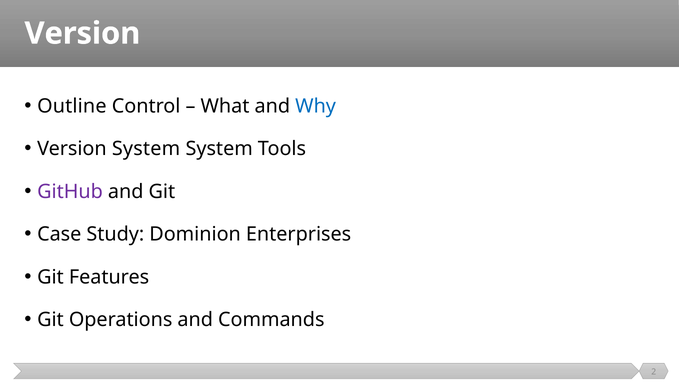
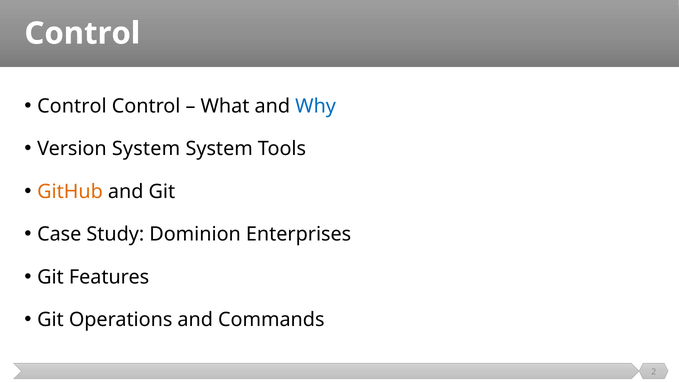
Version: Version -> Control (82, 33)
Outline: Outline -> Control (72, 106)
GitHub colour: purple -> orange (70, 192)
